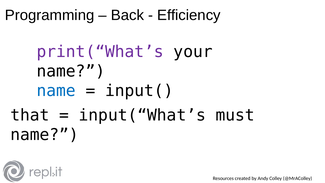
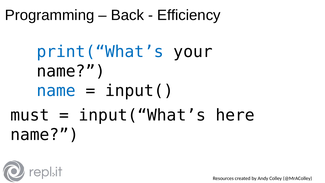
print(“What’s colour: purple -> blue (100, 52)
that: that -> must (30, 115)
must: must -> here (235, 115)
